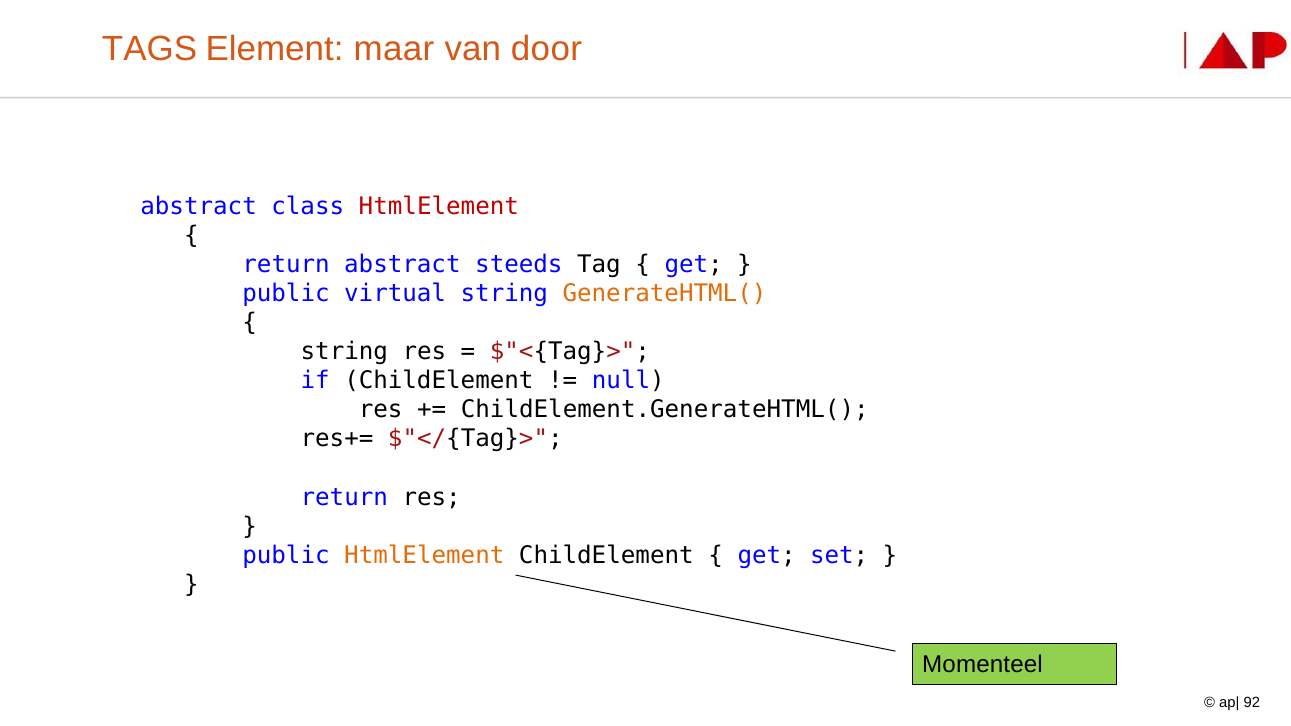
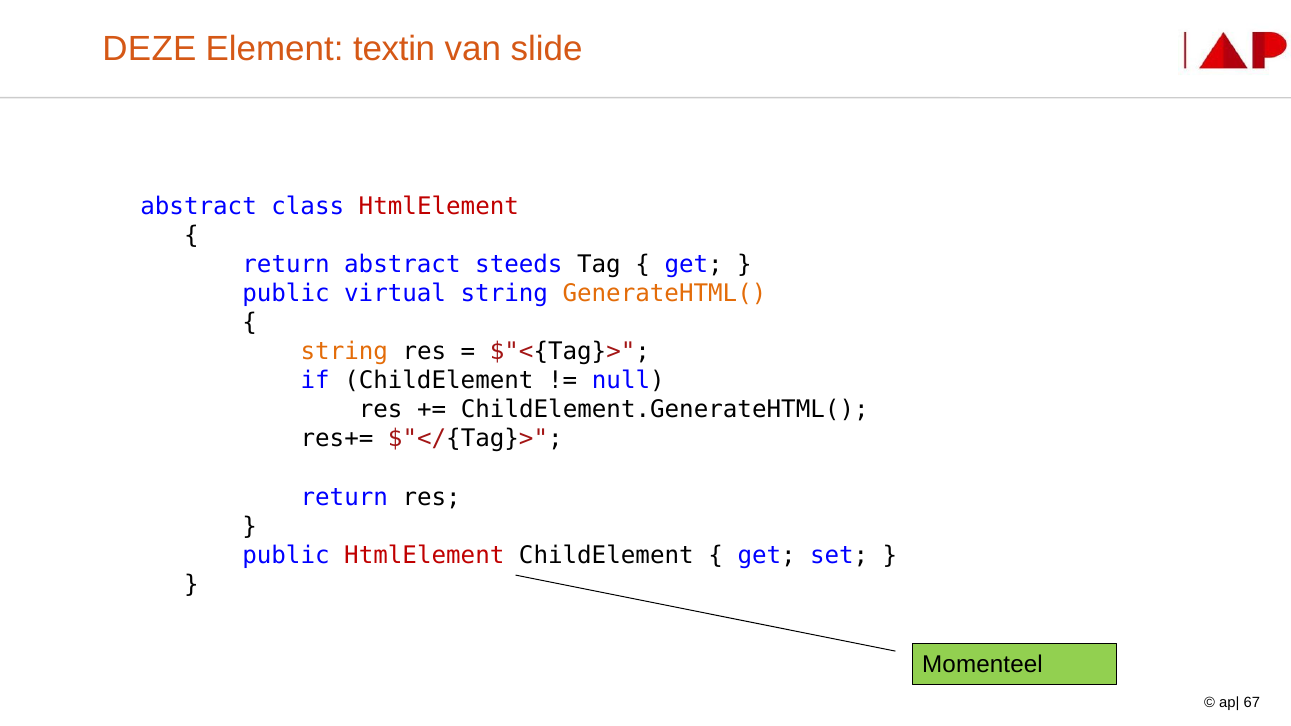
TAGS: TAGS -> DEZE (149, 49)
maar: maar -> textin (394, 49)
door: door -> slide (547, 49)
string colour: black -> orange (344, 352)
HtmlElement colour: orange -> red (424, 555)
92: 92 -> 67 (1252, 703)
